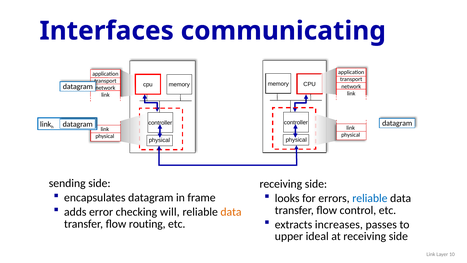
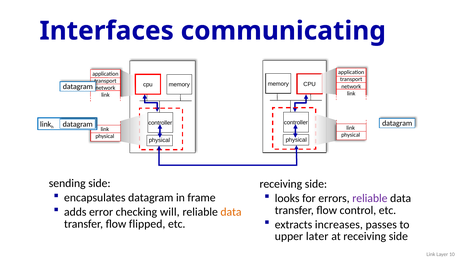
reliable colour: blue -> purple (370, 198)
routing: routing -> flipped (147, 224)
ideal: ideal -> later (317, 236)
